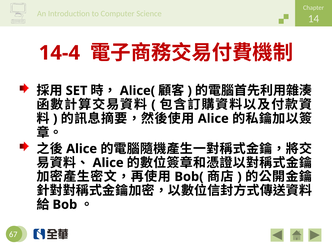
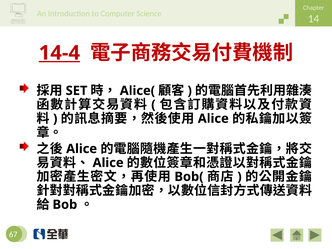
14-4 underline: none -> present (59, 53)
